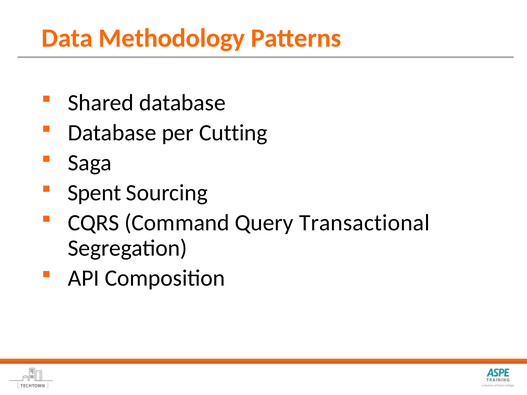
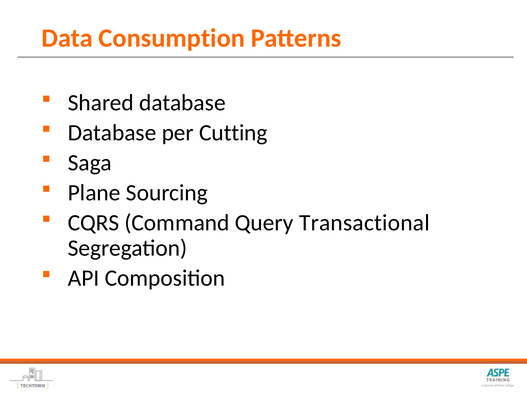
Methodology: Methodology -> Consumption (172, 38)
Spent: Spent -> Plane (94, 193)
